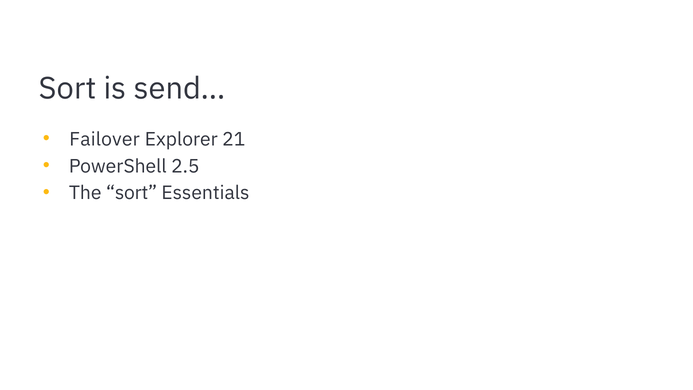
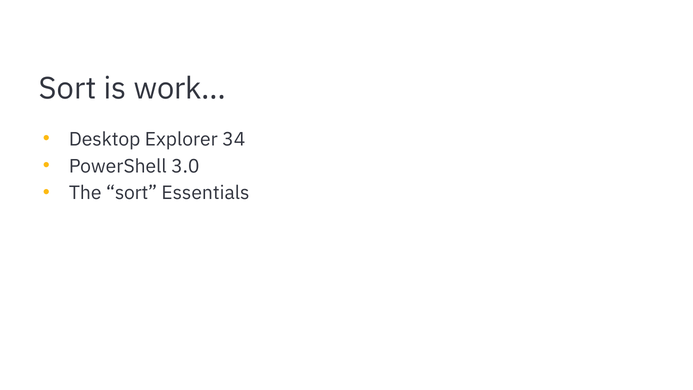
send…: send… -> work… (180, 89)
Failover: Failover -> Desktop (105, 139)
21: 21 -> 34 (234, 139)
2.5: 2.5 -> 3.0 (185, 166)
